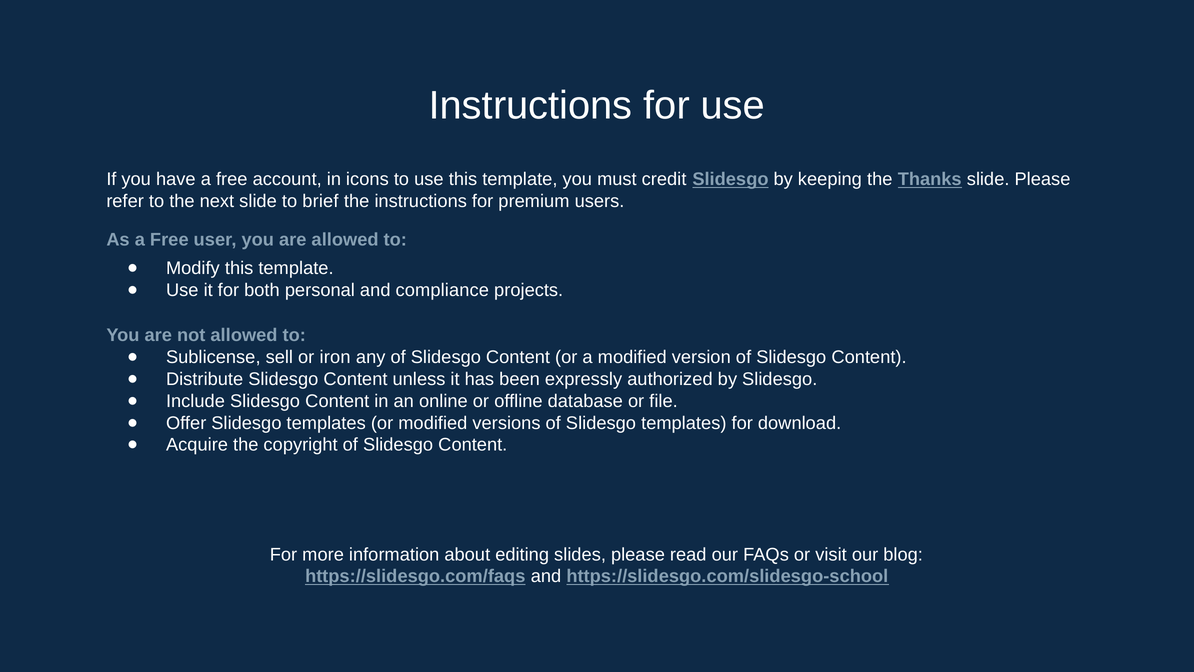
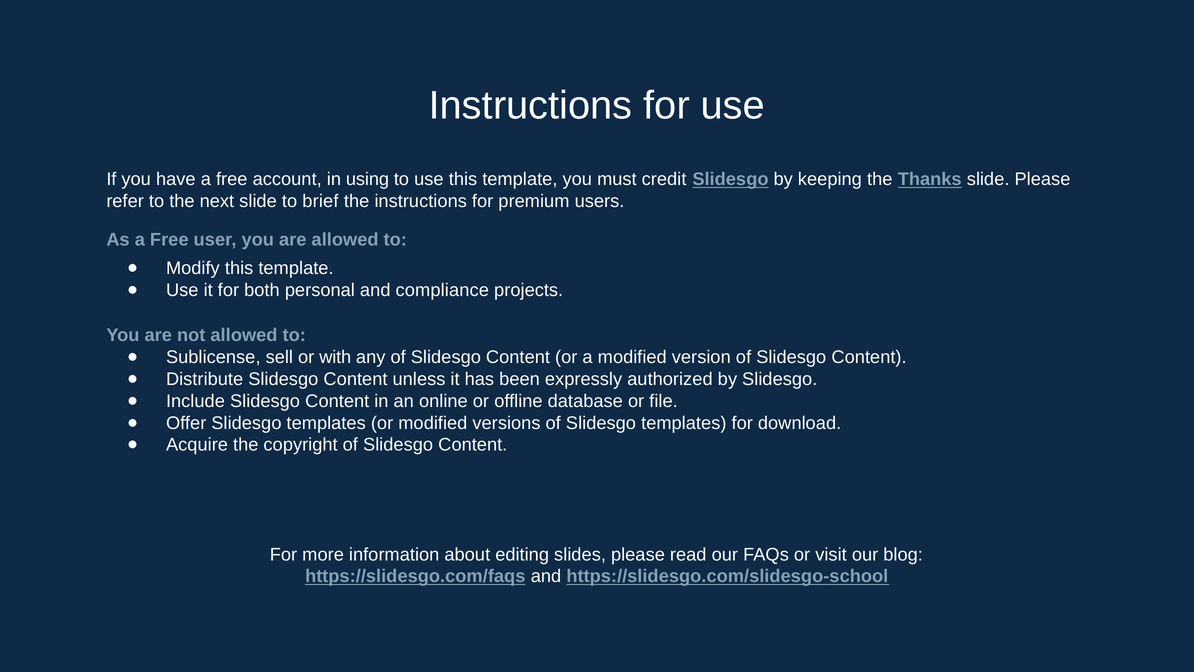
icons: icons -> using (368, 179)
iron: iron -> with (335, 357)
